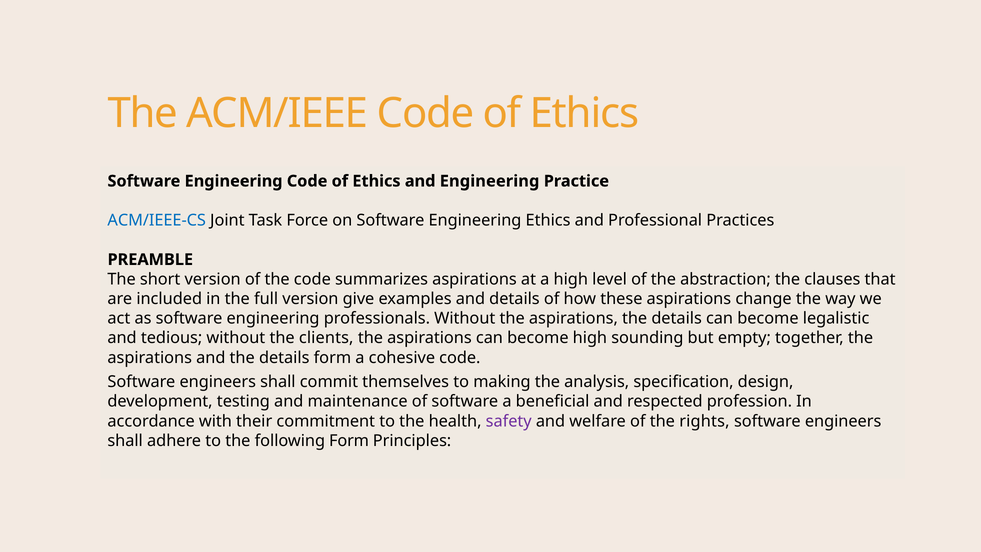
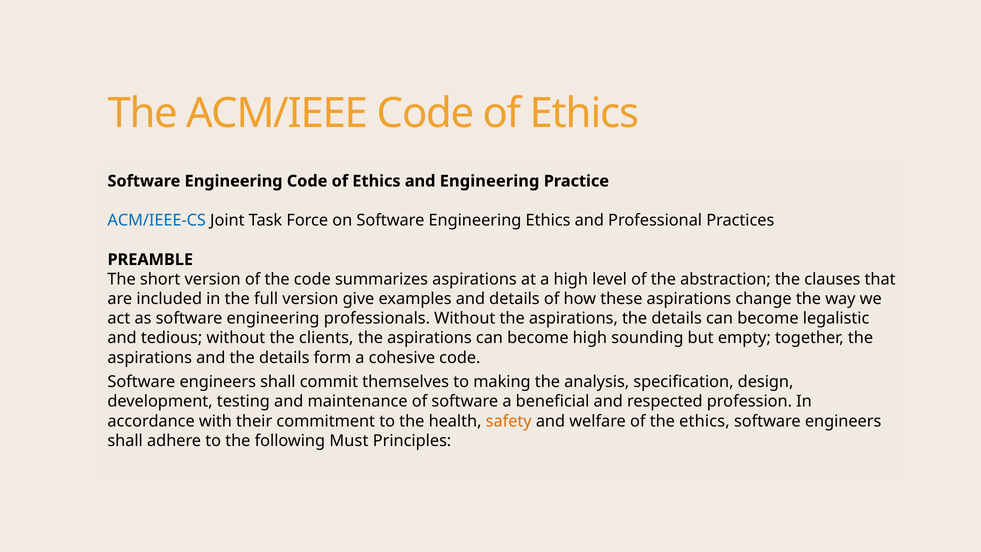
safety colour: purple -> orange (509, 421)
the rights: rights -> ethics (704, 421)
following Form: Form -> Must (349, 441)
